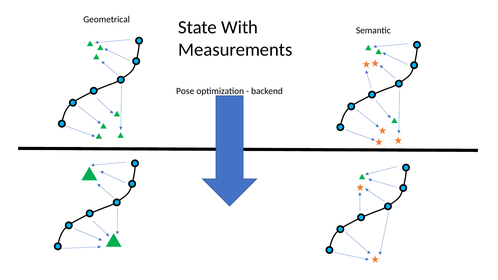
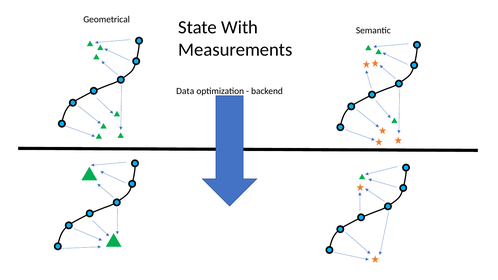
Pose: Pose -> Data (185, 91)
